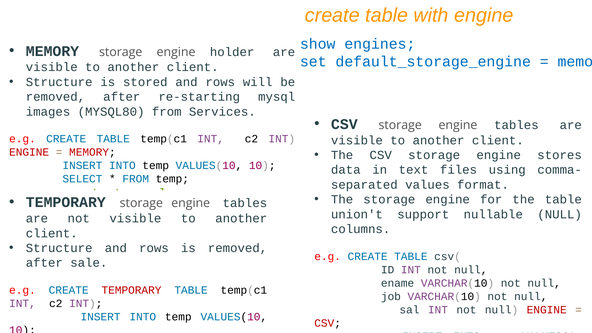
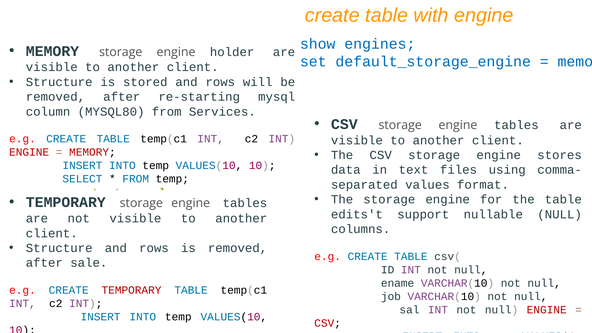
images: images -> column (48, 112)
union't: union't -> edits't (357, 214)
